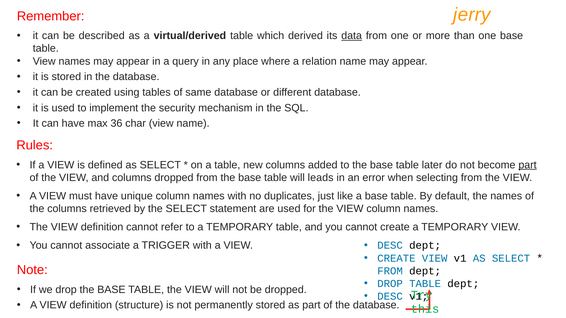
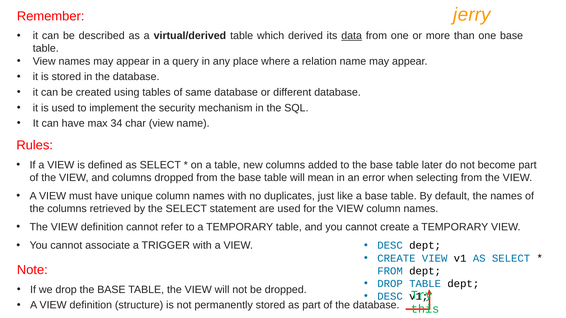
36: 36 -> 34 (116, 124)
part underline: present -> none (528, 165)
leads: leads -> mean (321, 178)
